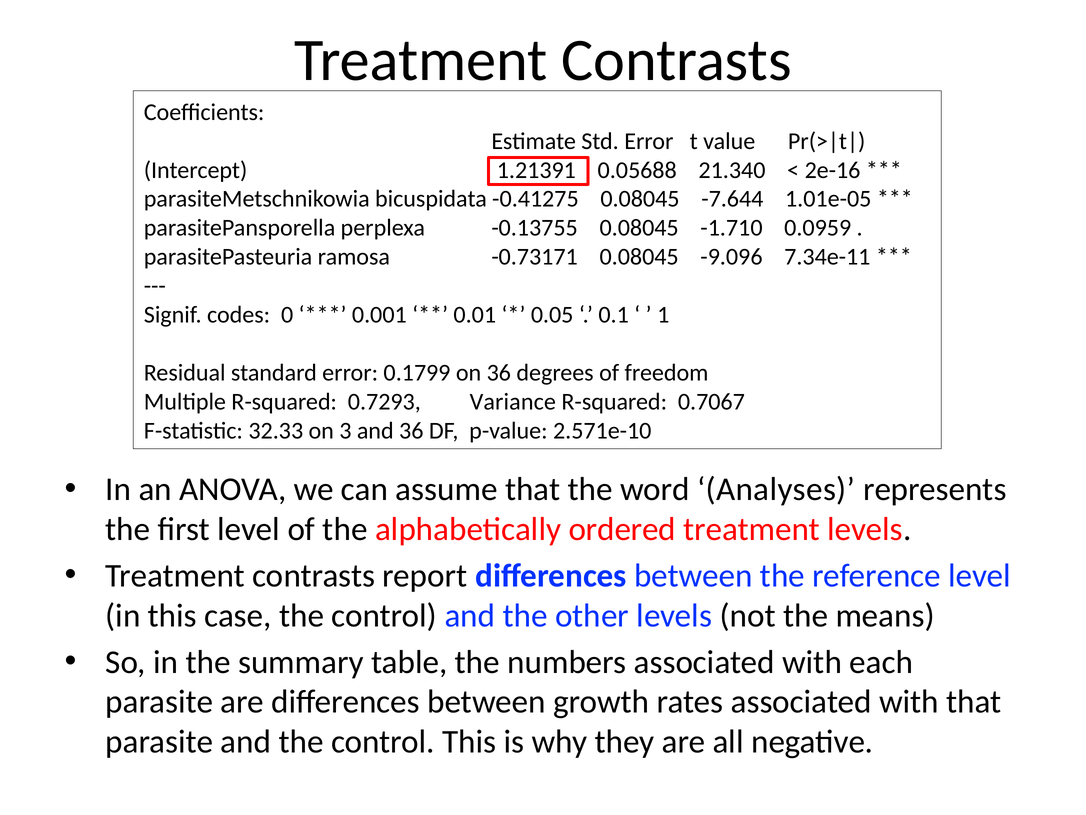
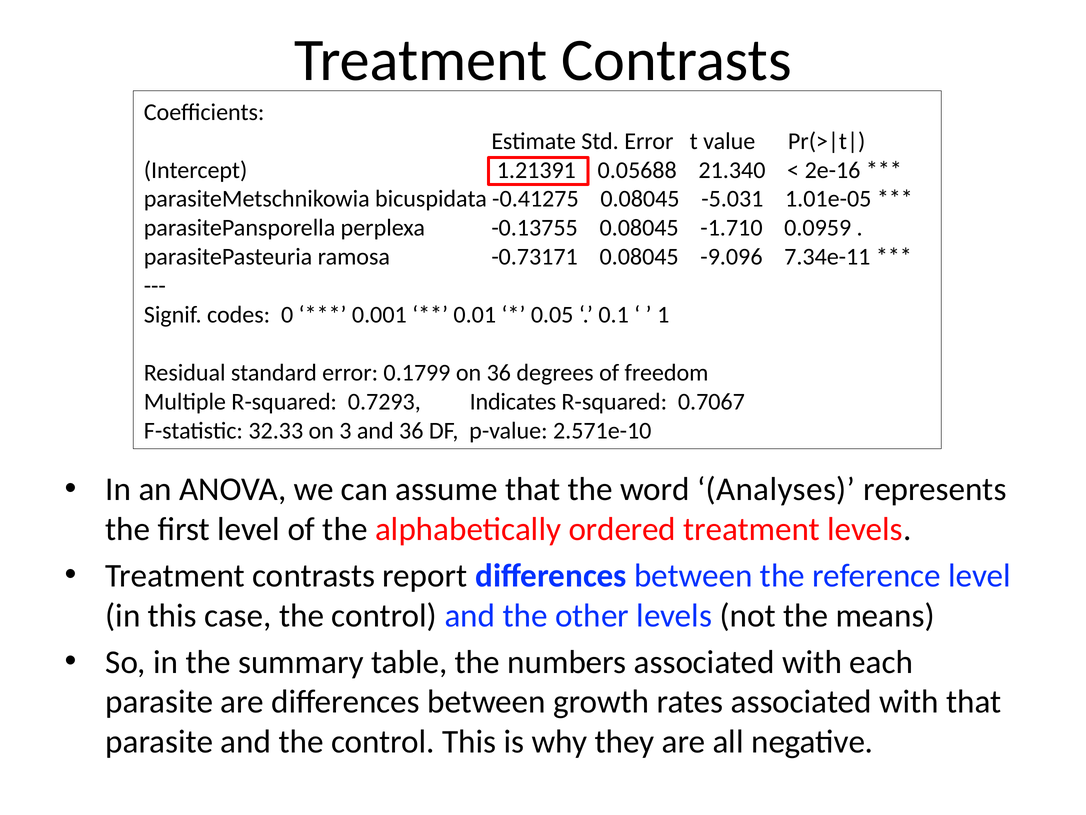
-7.644: -7.644 -> -5.031 (732, 199)
Variance: Variance -> Indicates (513, 402)
